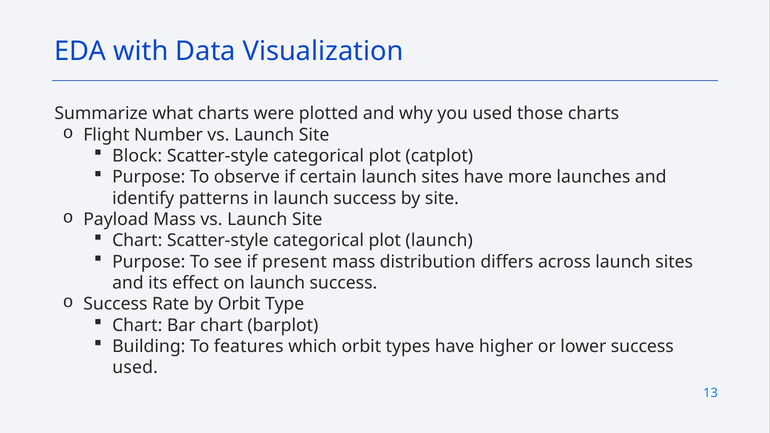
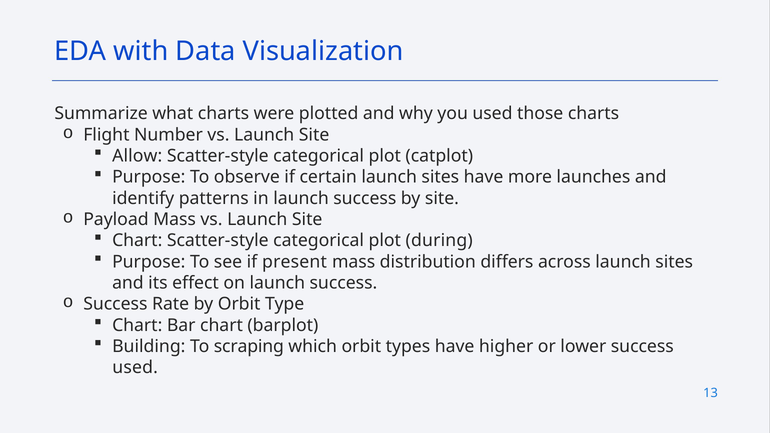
Block: Block -> Allow (137, 156)
plot launch: launch -> during (439, 241)
features: features -> scraping (249, 346)
